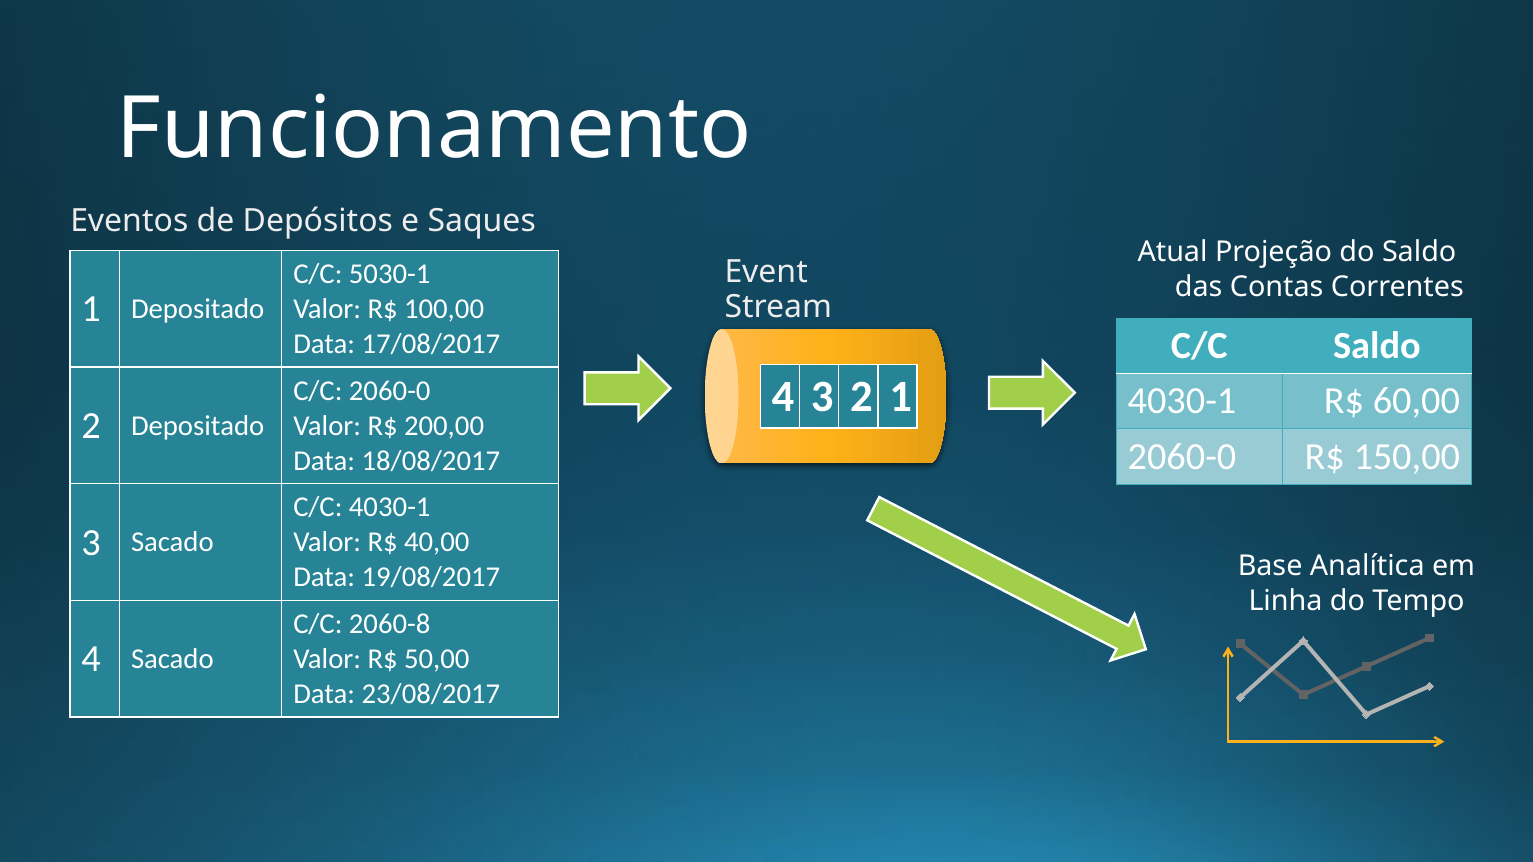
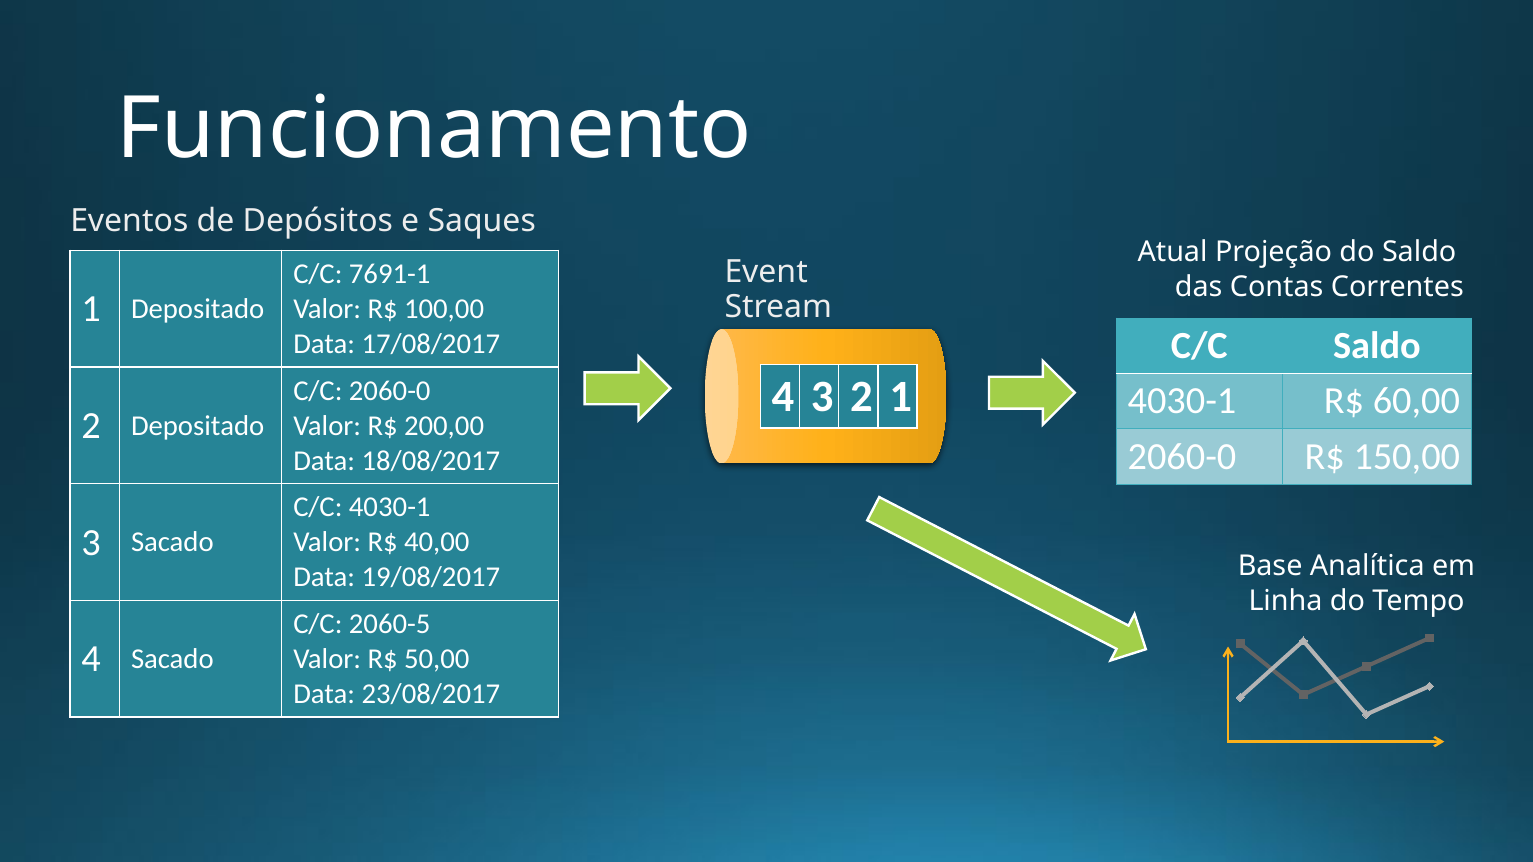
5030-1: 5030-1 -> 7691-1 (390, 274)
2060-8: 2060-8 -> 2060-5 (390, 624)
